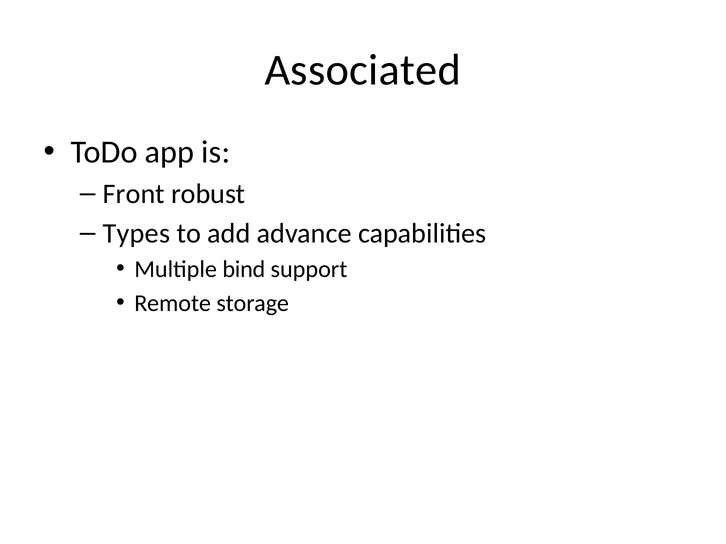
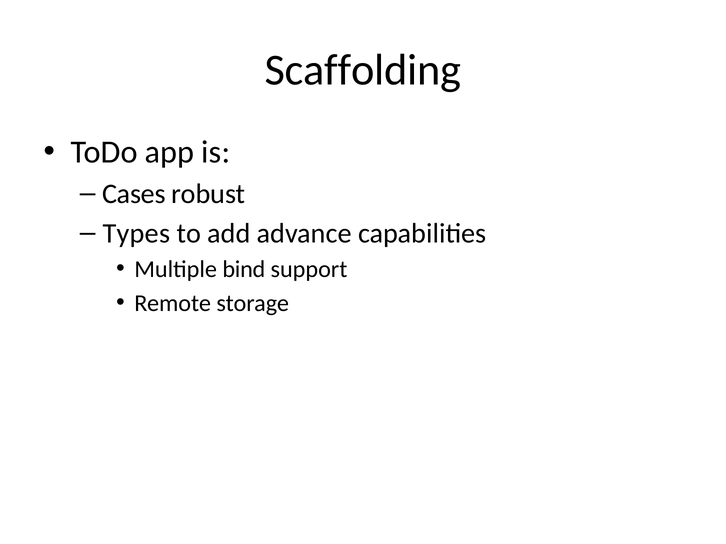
Associated: Associated -> Scaffolding (363, 70)
Front: Front -> Cases (134, 194)
